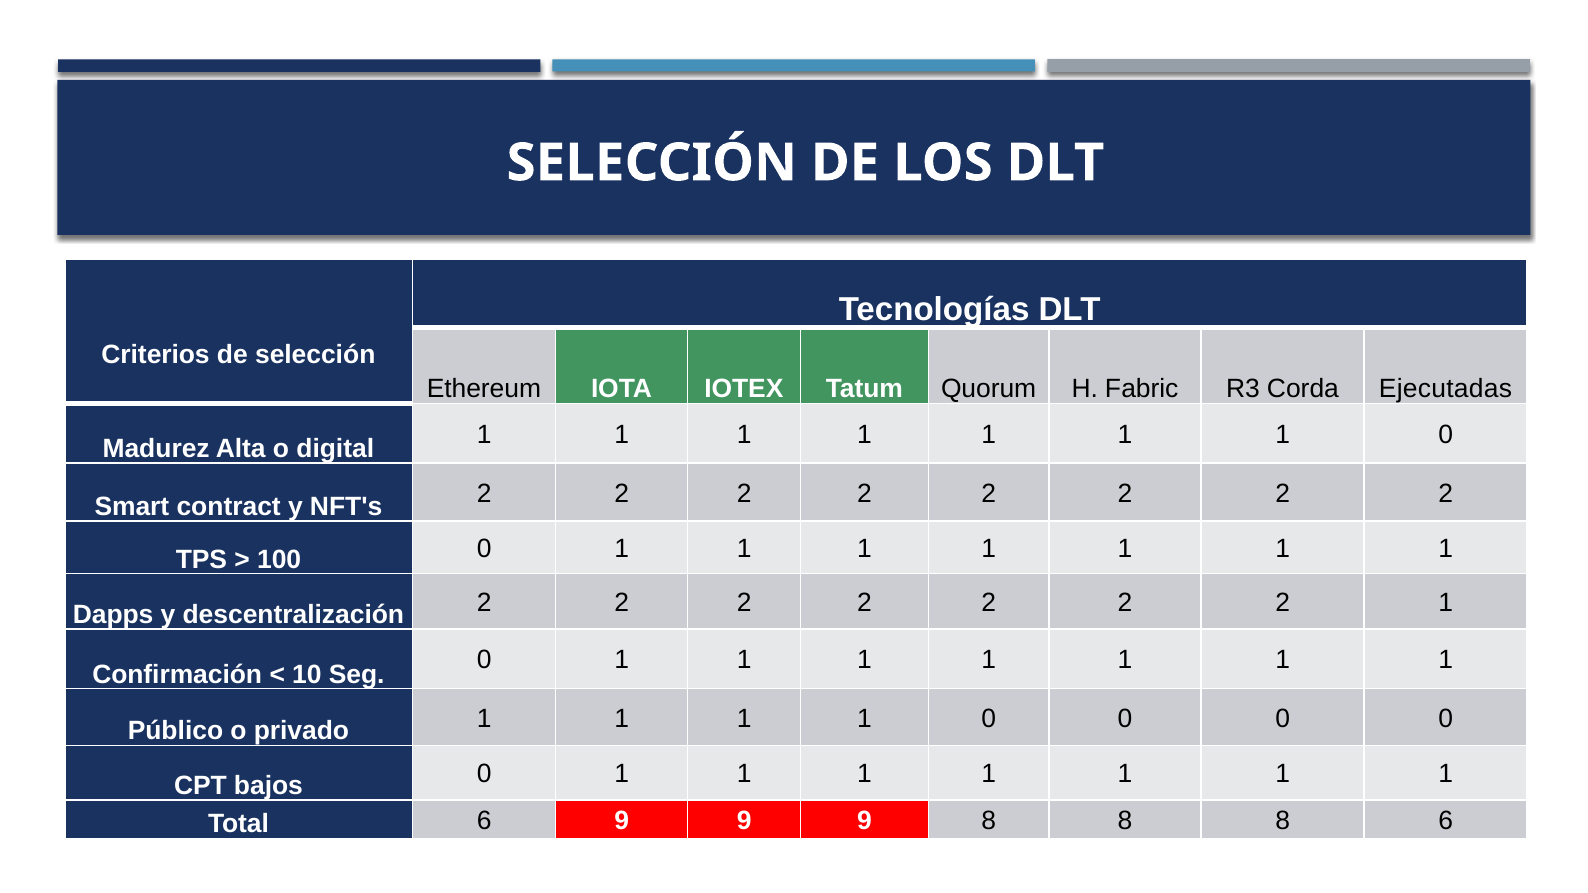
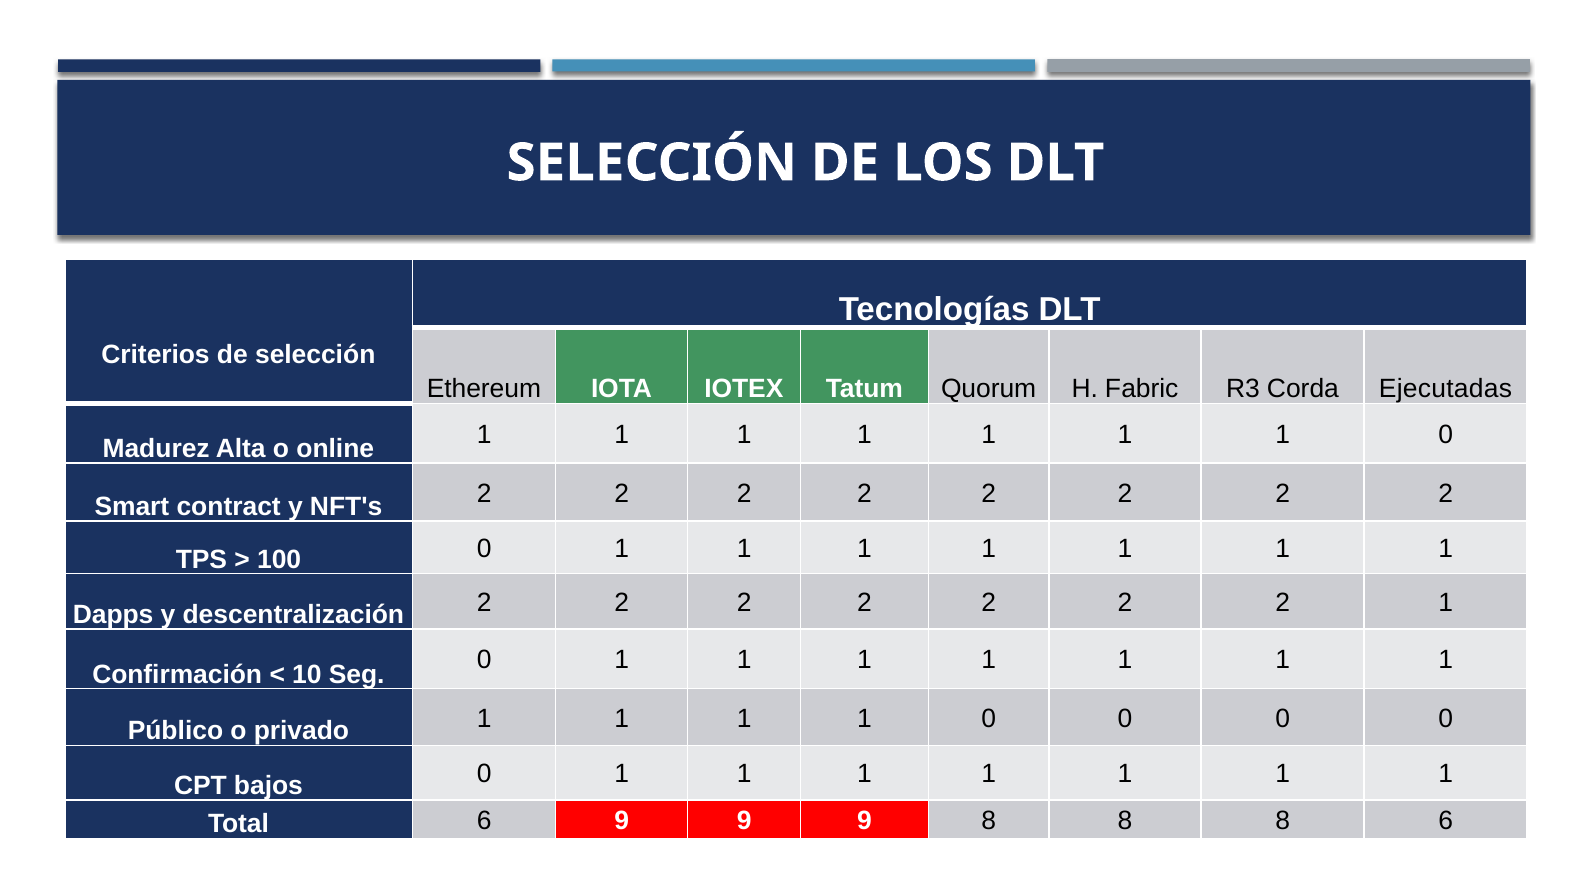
digital: digital -> online (335, 449)
